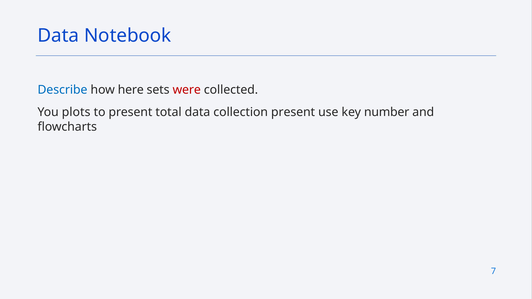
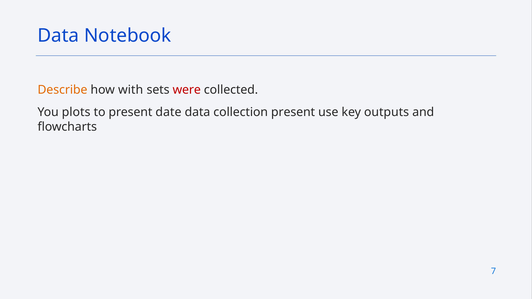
Describe colour: blue -> orange (62, 90)
here: here -> with (131, 90)
total: total -> date (168, 112)
number: number -> outputs (387, 112)
